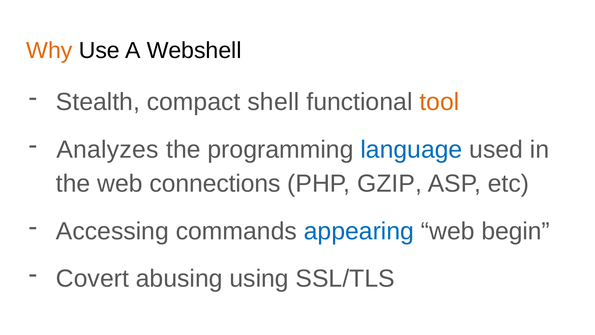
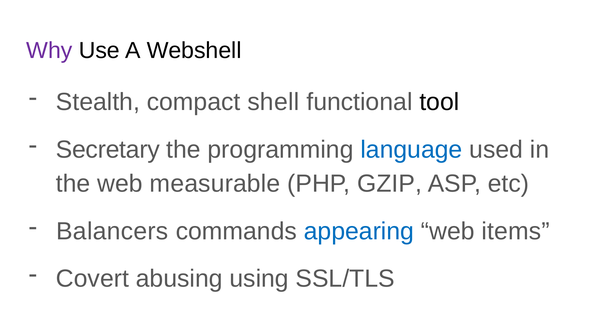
Why colour: orange -> purple (49, 50)
tool colour: orange -> black (439, 102)
Analyzes: Analyzes -> Secretary (108, 149)
connections: connections -> measurable (215, 184)
Accessing: Accessing -> Balancers (112, 231)
begin: begin -> items (516, 231)
